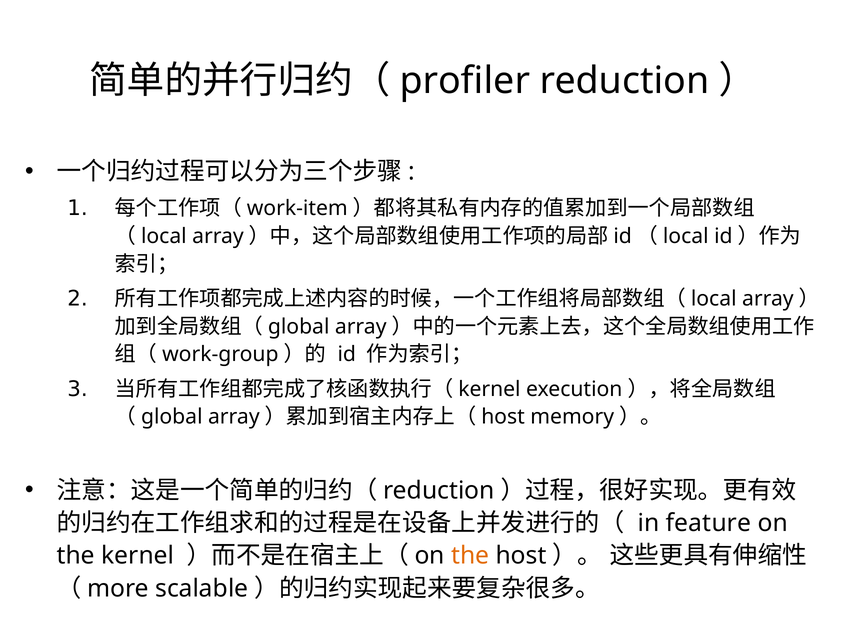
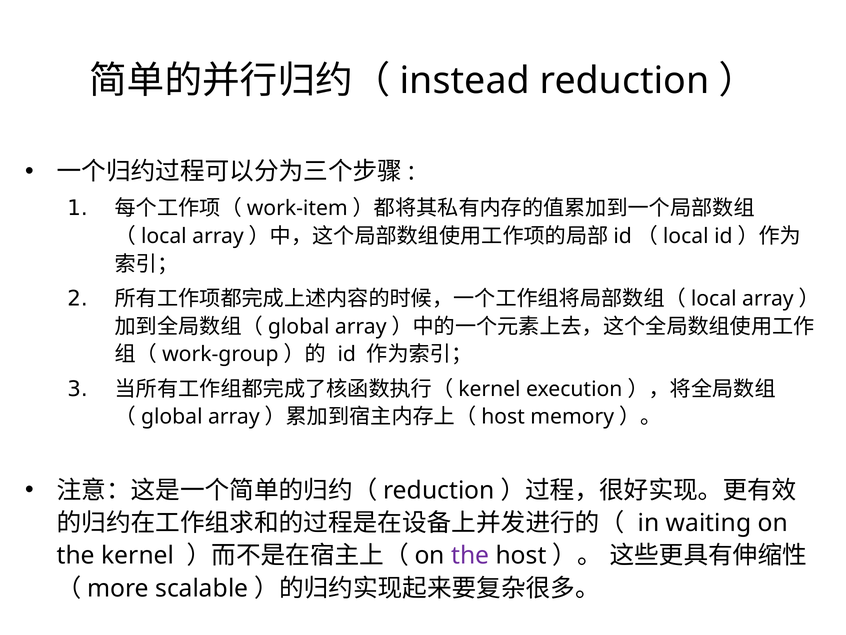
profiler: profiler -> instead (465, 81)
feature: feature -> waiting (709, 523)
the colour: orange -> purple (470, 555)
